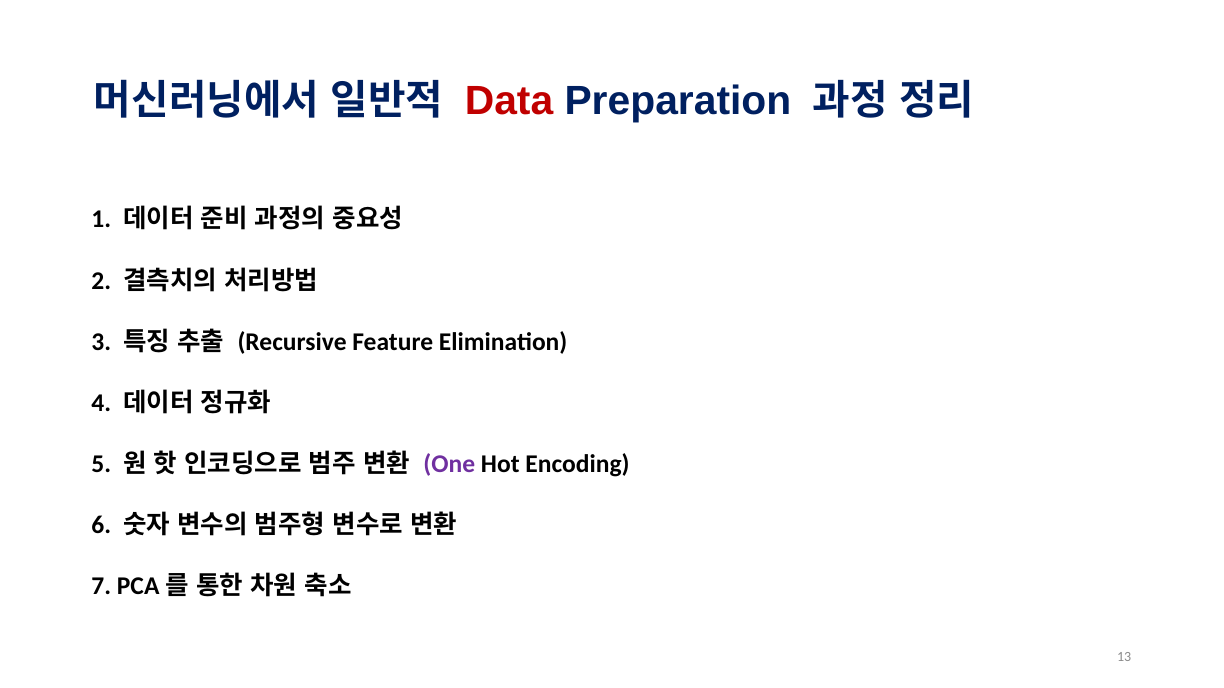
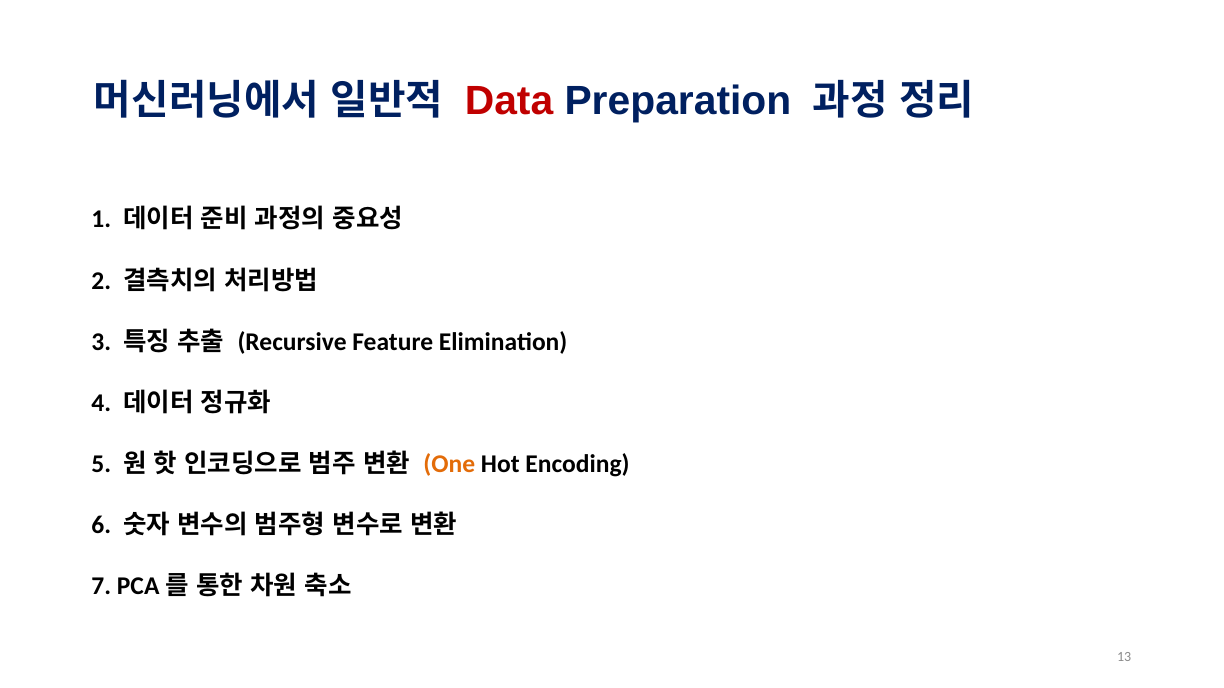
One colour: purple -> orange (449, 464)
